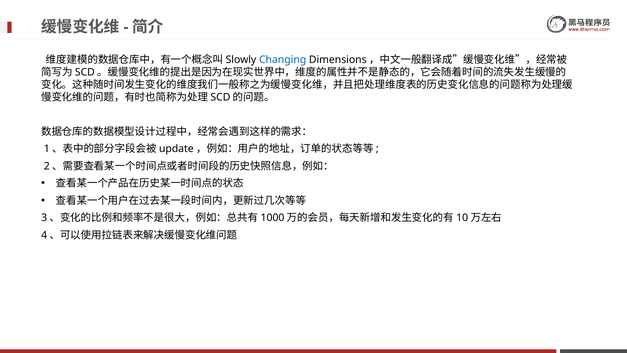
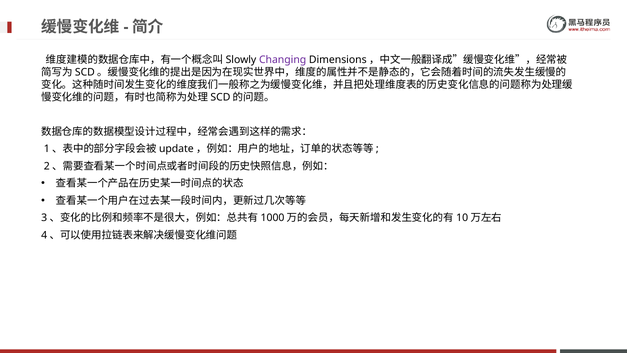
Changing colour: blue -> purple (283, 60)
